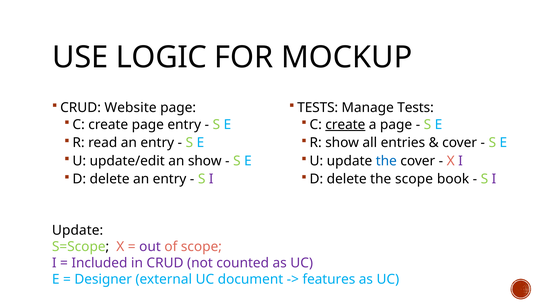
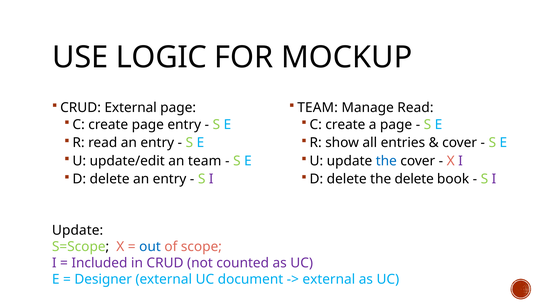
CRUD Website: Website -> External (131, 108)
TESTS: TESTS -> TEAM (318, 108)
Manage Tests: Tests -> Read (415, 108)
create underline: present -> none (345, 125)
an show: show -> team (205, 161)
the scope: scope -> delete (414, 179)
out colour: purple -> blue (150, 247)
features: features -> external (329, 279)
